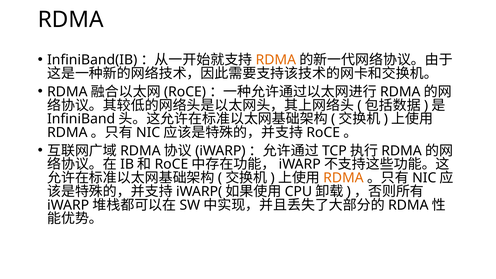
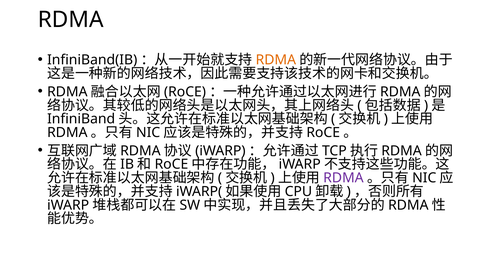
RDMA colour: orange -> purple (343, 178)
